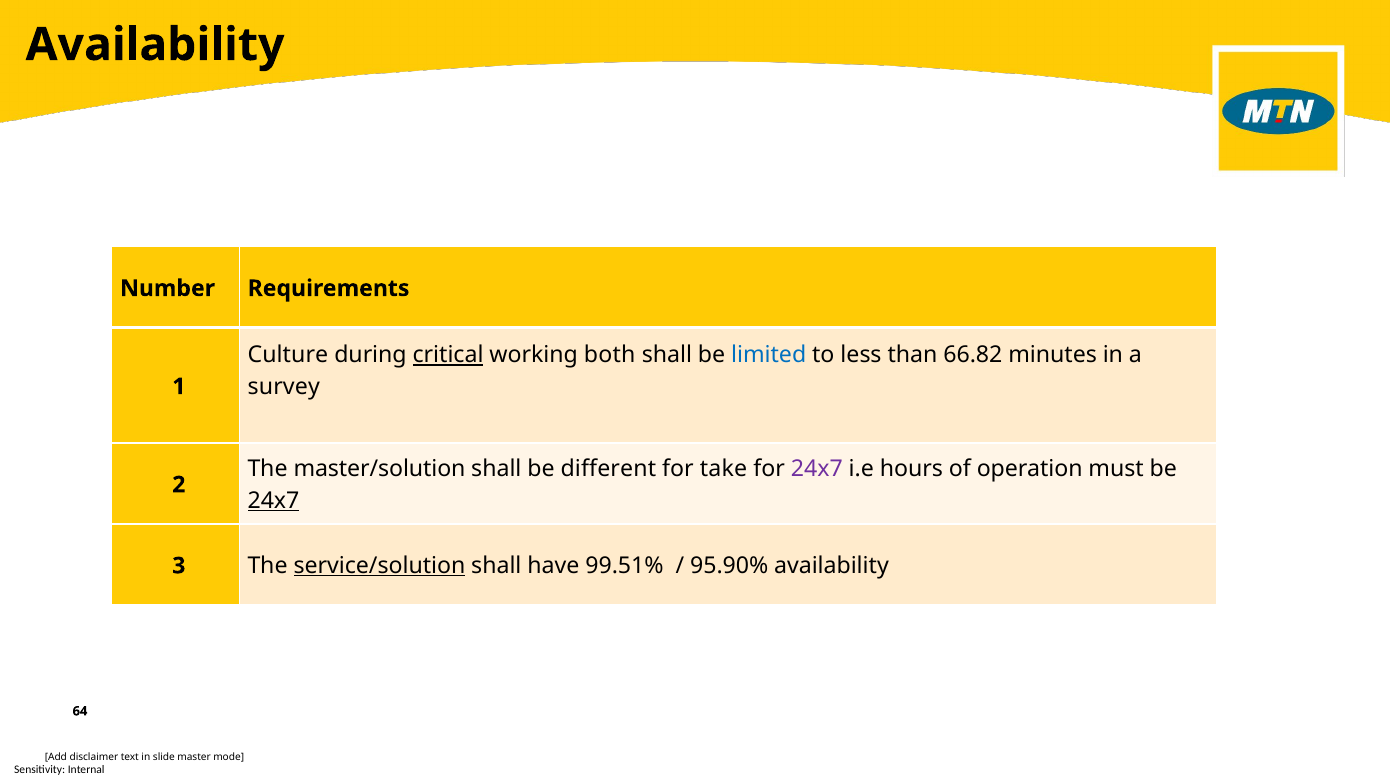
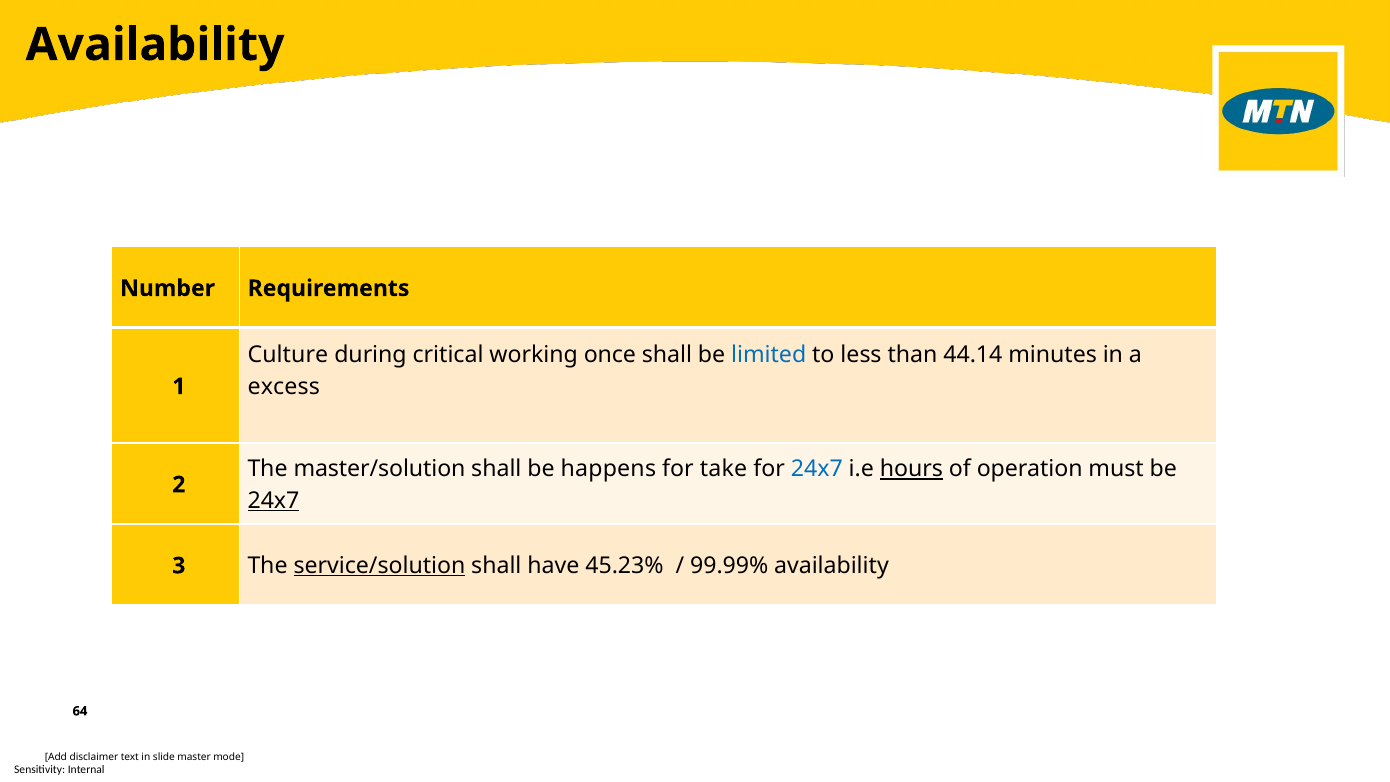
critical underline: present -> none (448, 355)
both: both -> once (610, 355)
66.82: 66.82 -> 44.14 (973, 355)
survey: survey -> excess (284, 386)
different: different -> happens (608, 469)
24x7 colour: purple -> blue (817, 469)
hours underline: none -> present (911, 469)
99.51%: 99.51% -> 45.23% (624, 566)
95.90%: 95.90% -> 99.99% (729, 566)
